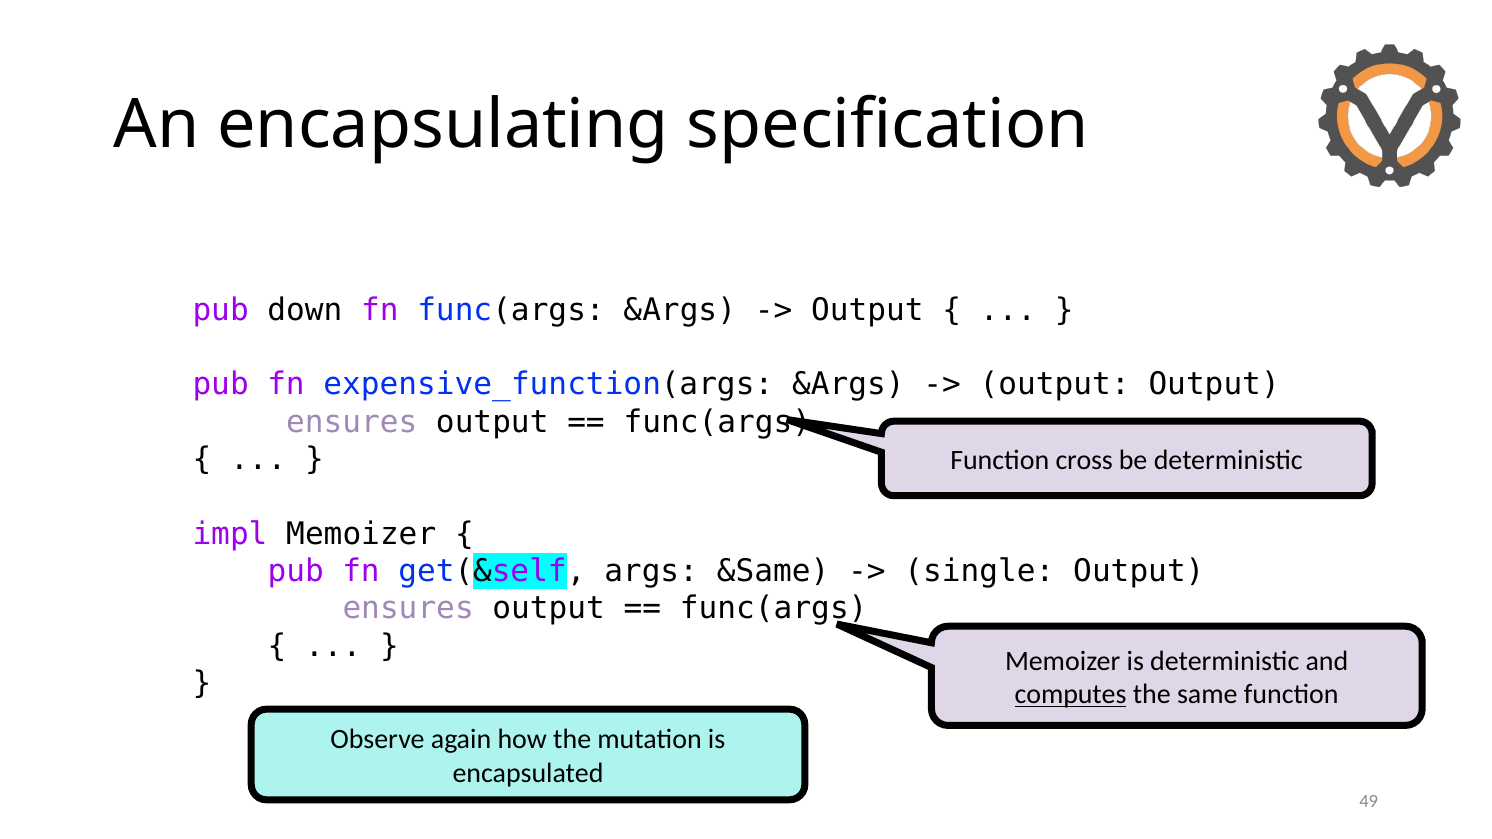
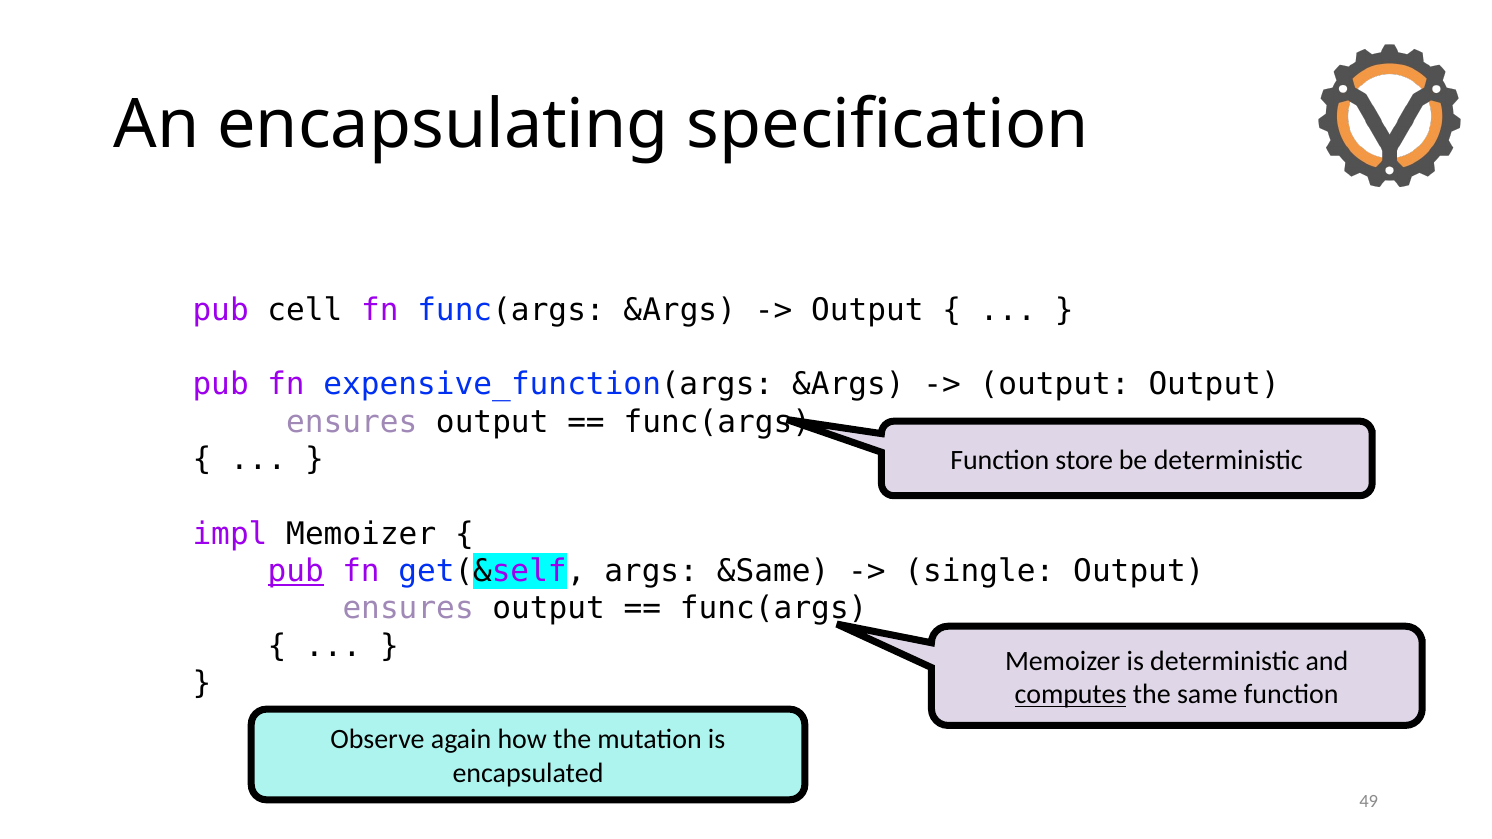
down: down -> cell (305, 310)
cross: cross -> store (1084, 461)
pub underline: none -> present (296, 571)
